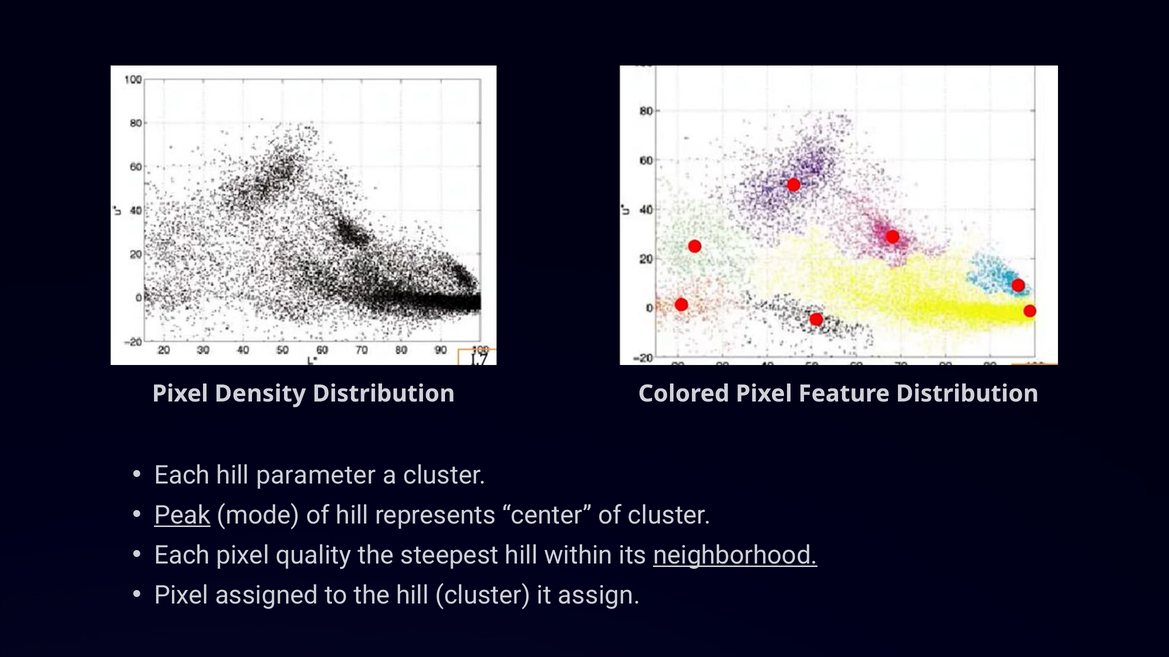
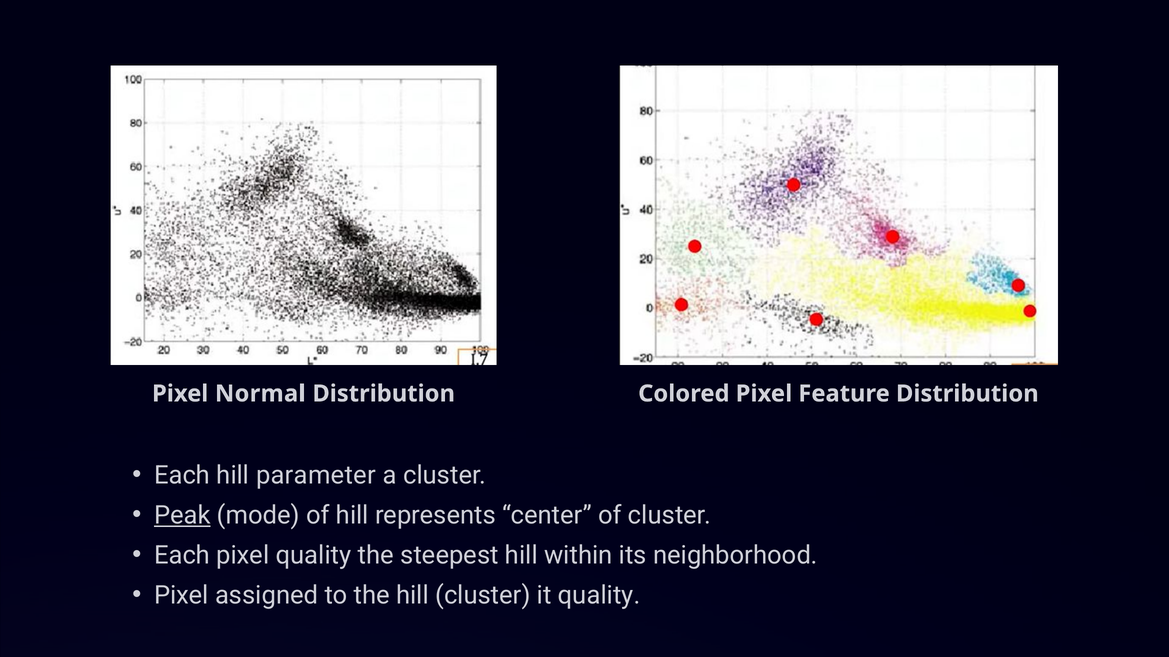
Density: Density -> Normal (260, 394)
neighborhood underline: present -> none (735, 556)
it assign: assign -> quality (599, 596)
